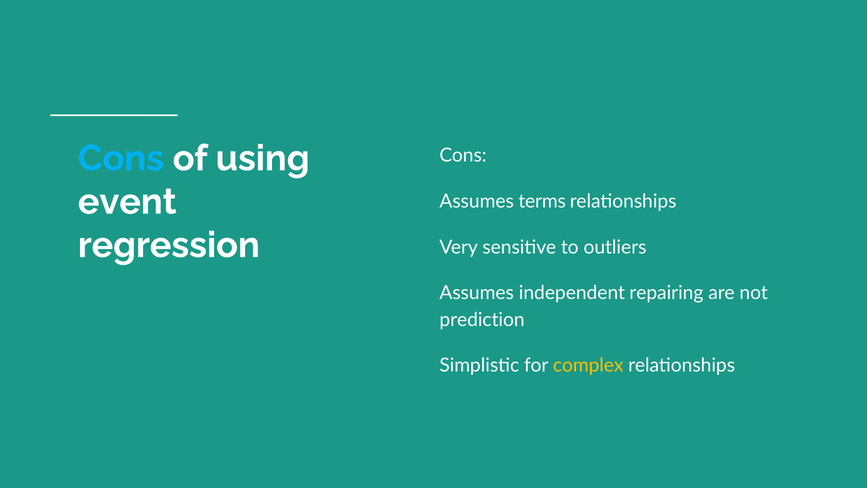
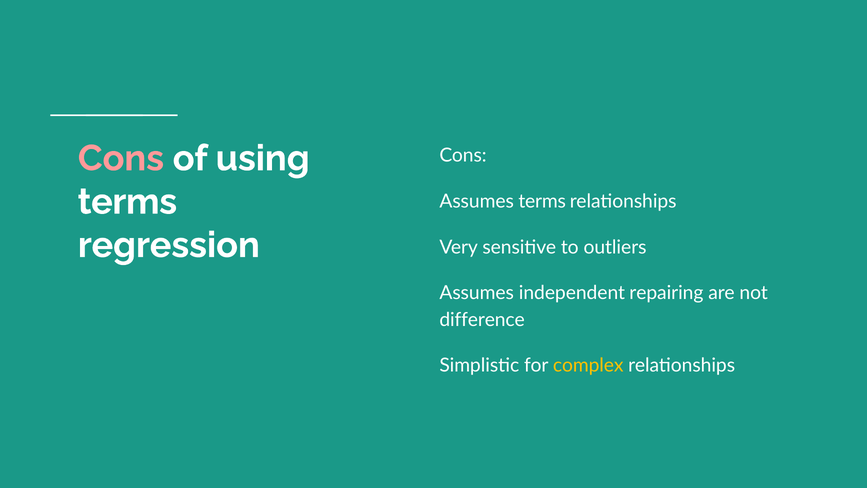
Cons colour: light blue -> pink (121, 158)
event: event -> terms (127, 202)
prediction: prediction -> difference (482, 319)
